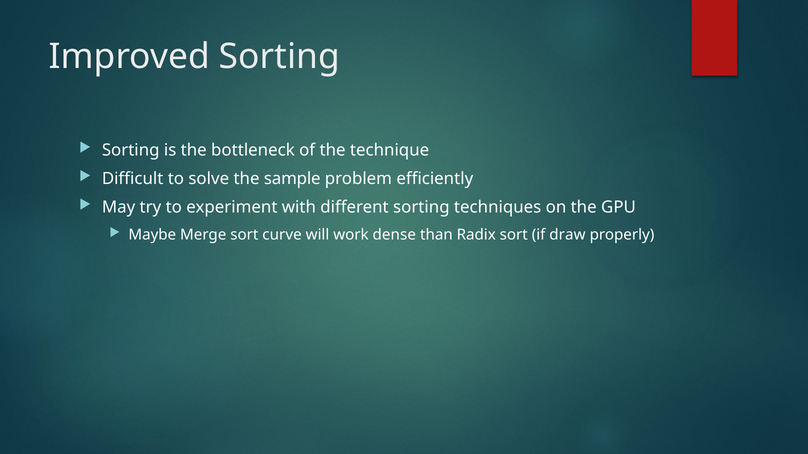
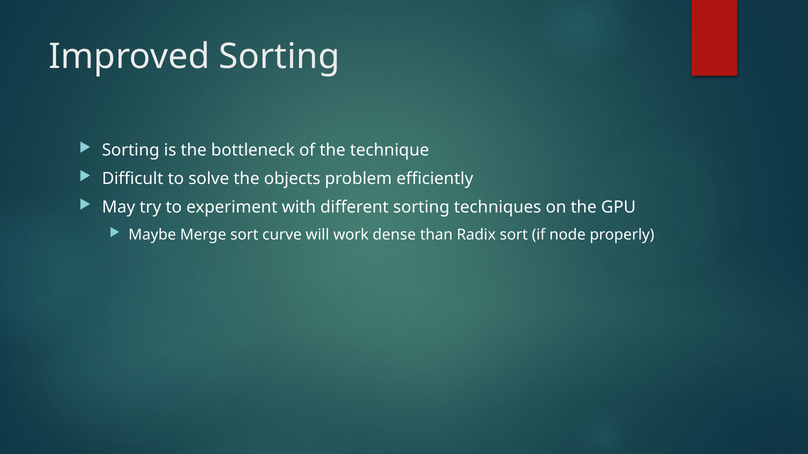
sample: sample -> objects (292, 179)
draw: draw -> node (568, 235)
